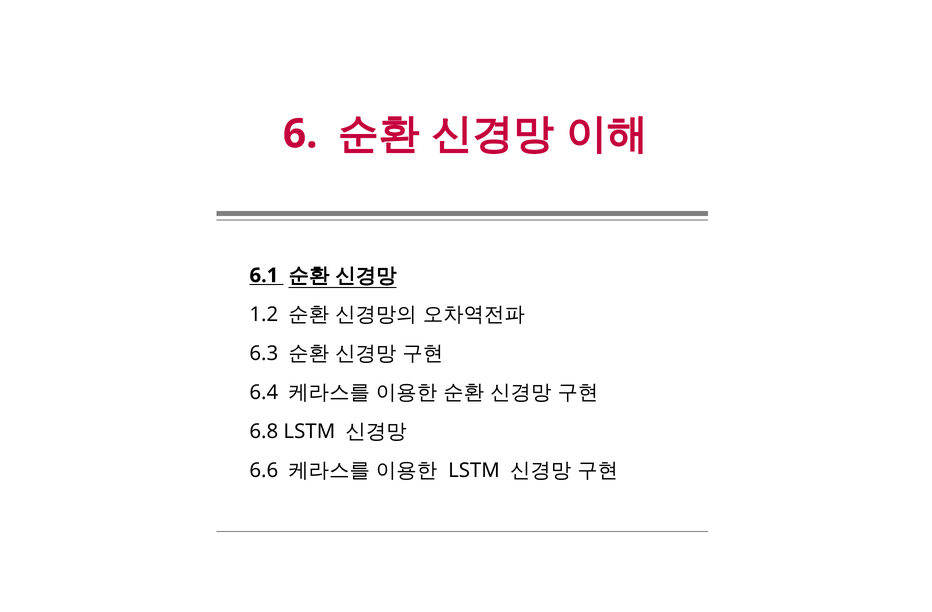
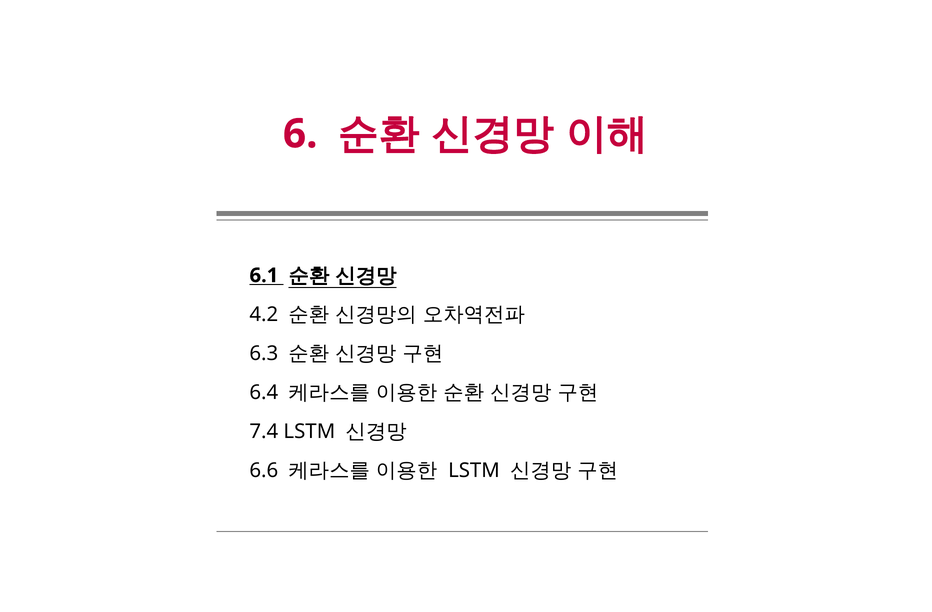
1.2: 1.2 -> 4.2 (264, 315)
6.8: 6.8 -> 7.4 (264, 432)
